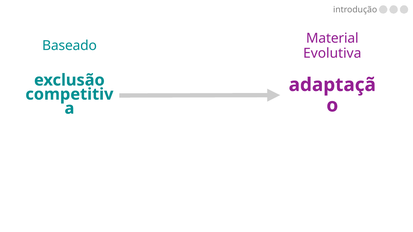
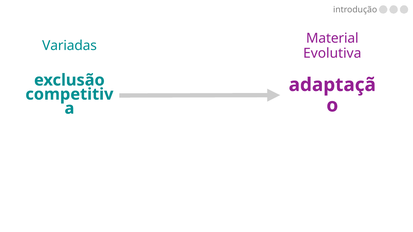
Baseado: Baseado -> Variadas (70, 46)
